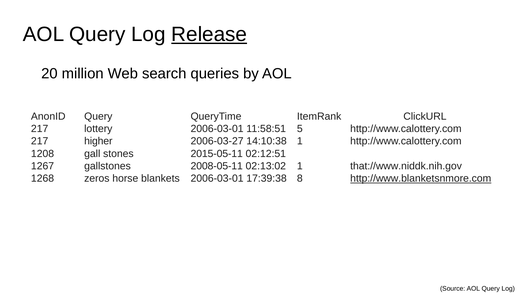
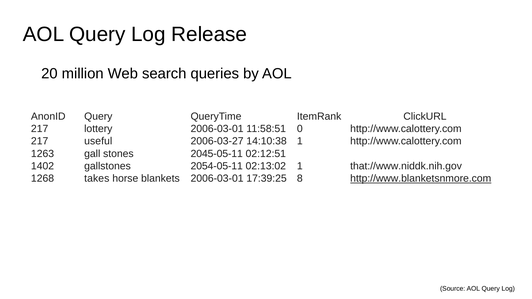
Release underline: present -> none (209, 35)
5: 5 -> 0 (300, 129)
higher: higher -> useful (98, 141)
1208: 1208 -> 1263 (43, 154)
2015-05-11: 2015-05-11 -> 2045-05-11 (217, 154)
1267: 1267 -> 1402 (43, 166)
2008-05-11: 2008-05-11 -> 2054-05-11 (217, 166)
zeros: zeros -> takes (97, 179)
17:39:38: 17:39:38 -> 17:39:25 (267, 179)
